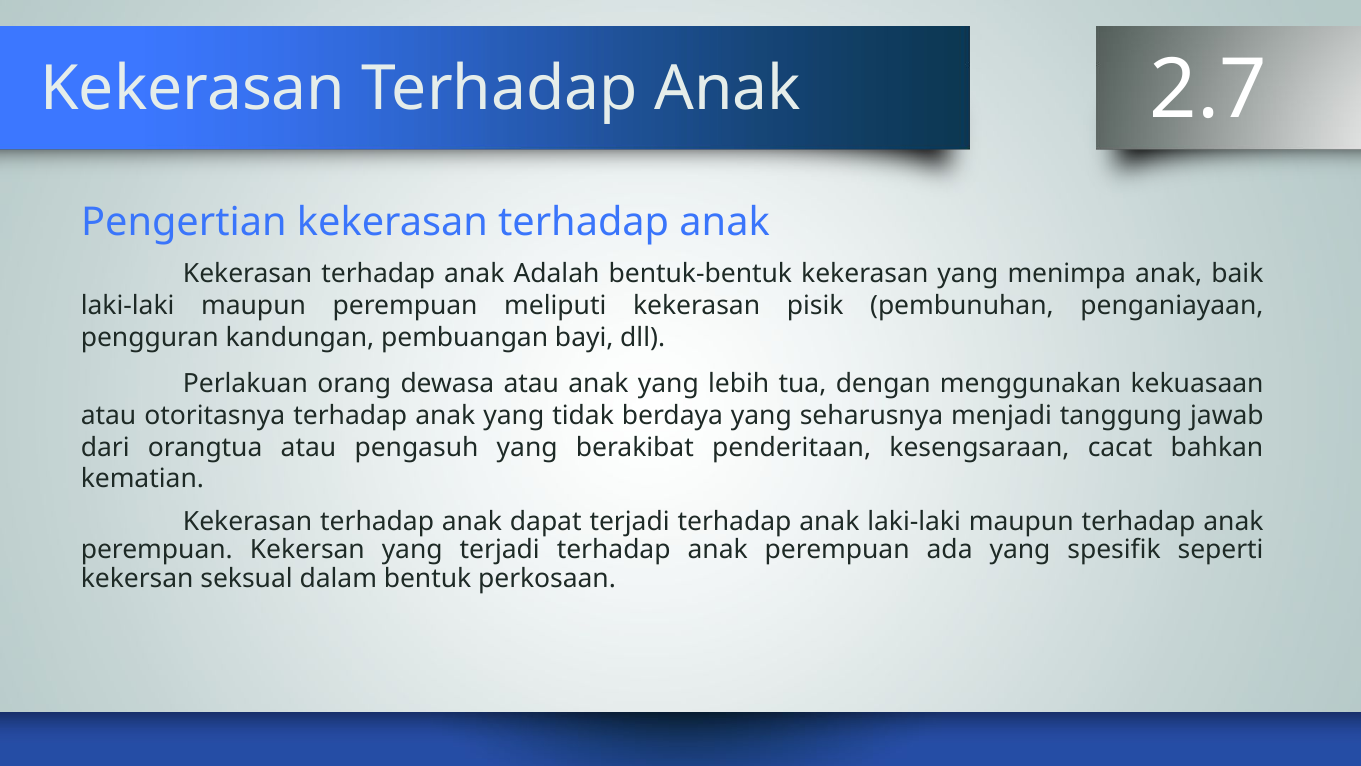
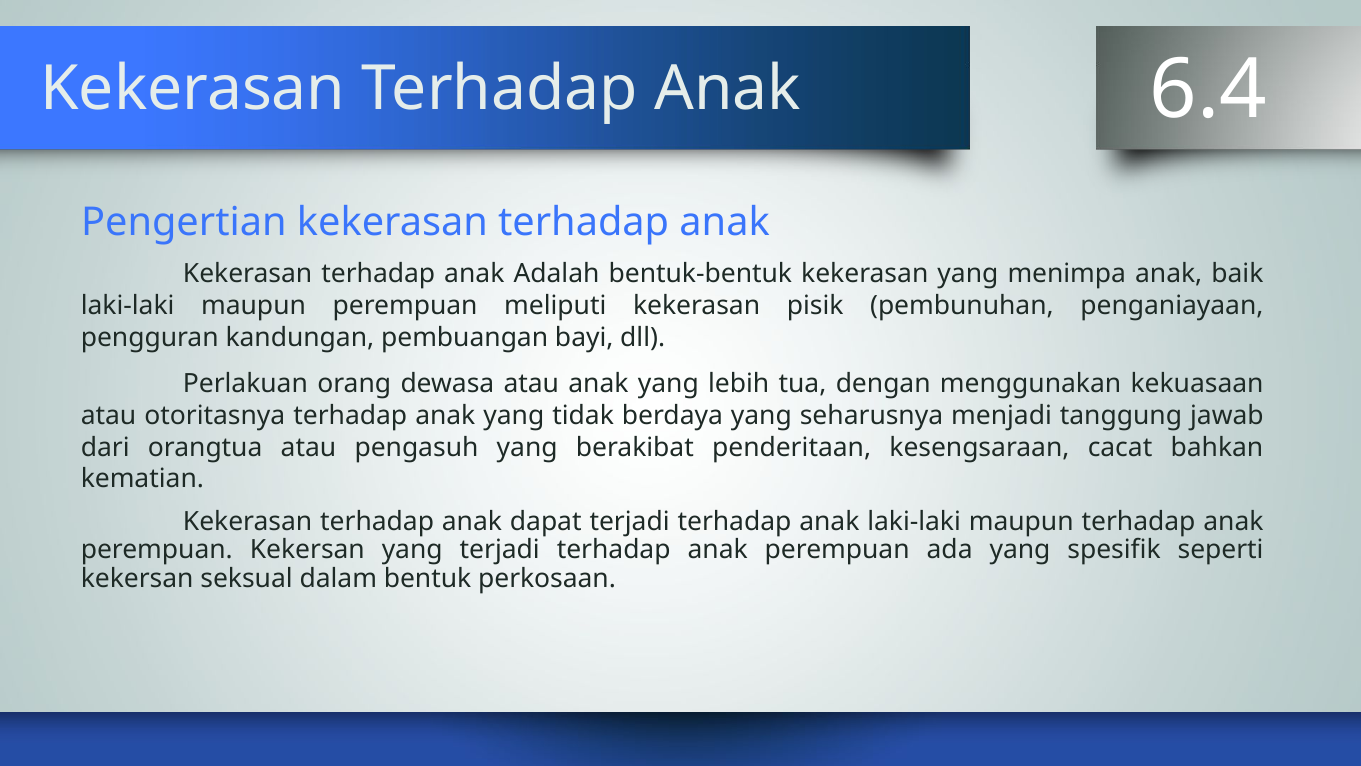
2.7: 2.7 -> 6.4 (1208, 90)
